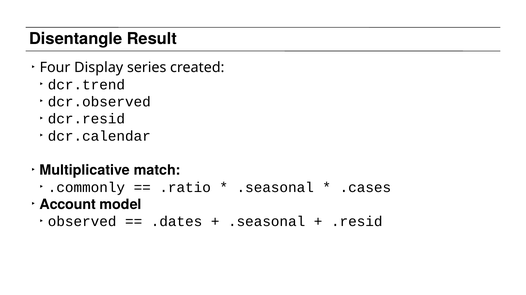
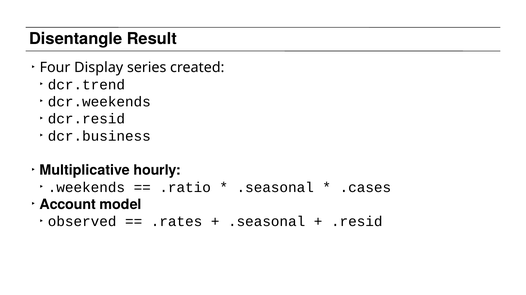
dcr.observed: dcr.observed -> dcr.weekends (99, 102)
dcr.calendar: dcr.calendar -> dcr.business (99, 136)
match: match -> hourly (157, 170)
.commonly: .commonly -> .weekends (86, 188)
.dates: .dates -> .rates (177, 222)
